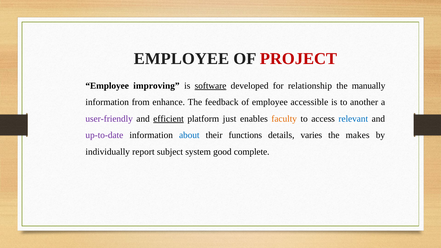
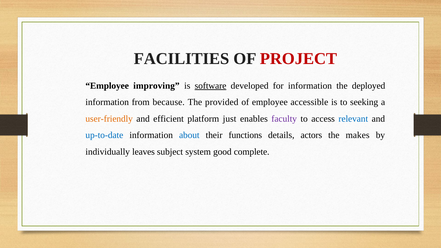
EMPLOYEE: EMPLOYEE -> FACILITIES (182, 59)
for relationship: relationship -> information (310, 86)
manually: manually -> deployed (369, 86)
enhance: enhance -> because (169, 102)
feedback: feedback -> provided (222, 102)
another: another -> seeking (364, 102)
user-friendly colour: purple -> orange (109, 119)
efficient underline: present -> none (169, 119)
faculty colour: orange -> purple (284, 119)
up-to-date colour: purple -> blue (104, 135)
varies: varies -> actors (311, 135)
report: report -> leaves (143, 152)
